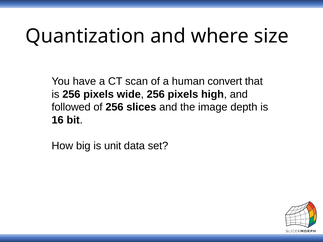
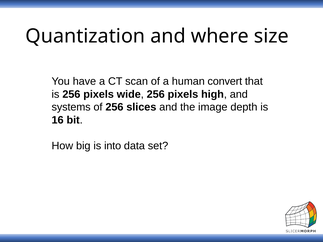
followed: followed -> systems (71, 107)
unit: unit -> into (113, 146)
